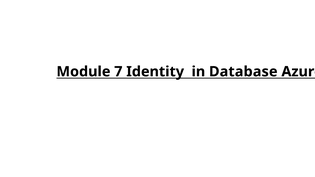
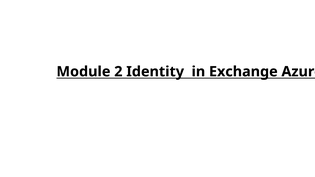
7: 7 -> 2 (118, 72)
Database: Database -> Exchange (243, 72)
